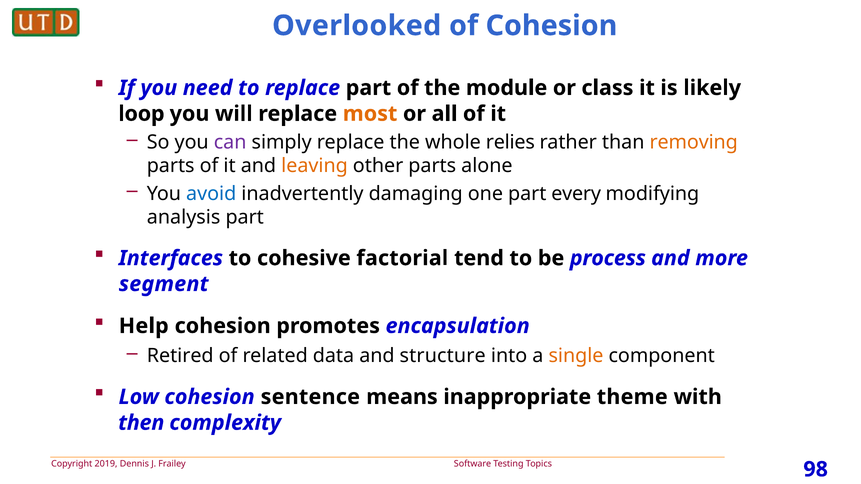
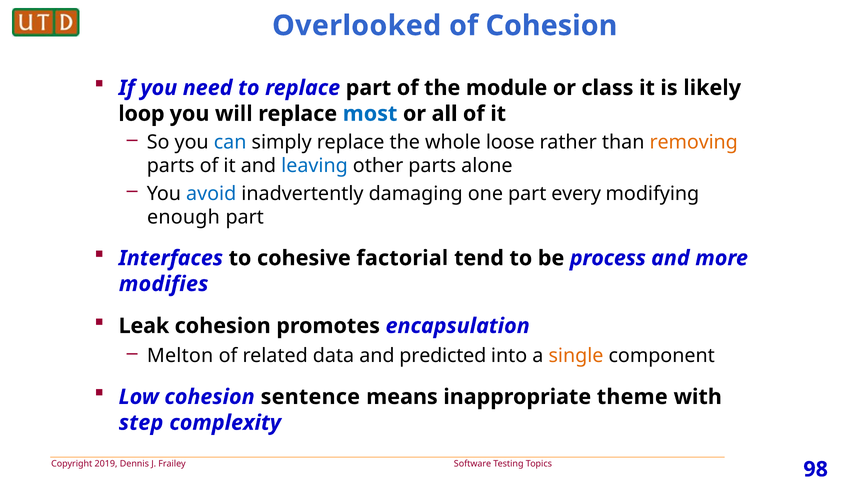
most colour: orange -> blue (370, 114)
can colour: purple -> blue (230, 142)
relies: relies -> loose (510, 142)
leaving colour: orange -> blue (315, 166)
analysis: analysis -> enough (184, 217)
segment: segment -> modifies (164, 284)
Help: Help -> Leak (144, 326)
Retired: Retired -> Melton (180, 356)
structure: structure -> predicted (443, 356)
then: then -> step (141, 423)
